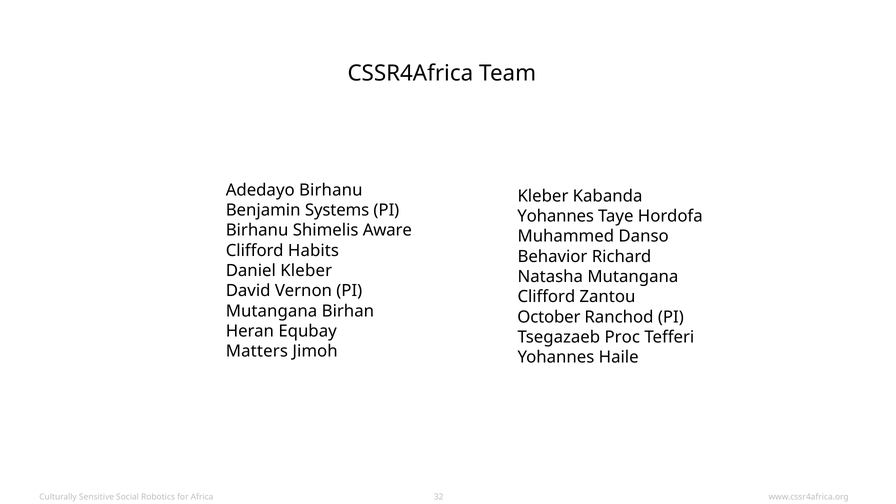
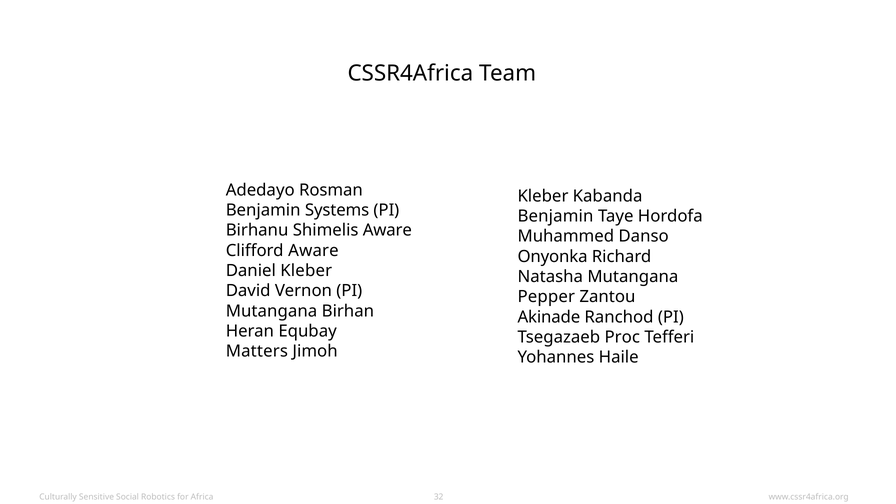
Adedayo Birhanu: Birhanu -> Rosman (331, 190)
Yohannes: Yohannes -> Benjamin (556, 216)
Clifford Habits: Habits -> Aware (313, 251)
Behavior: Behavior -> Onyonka (553, 257)
Clifford: Clifford -> Pepper (546, 297)
October: October -> Akinade (549, 317)
